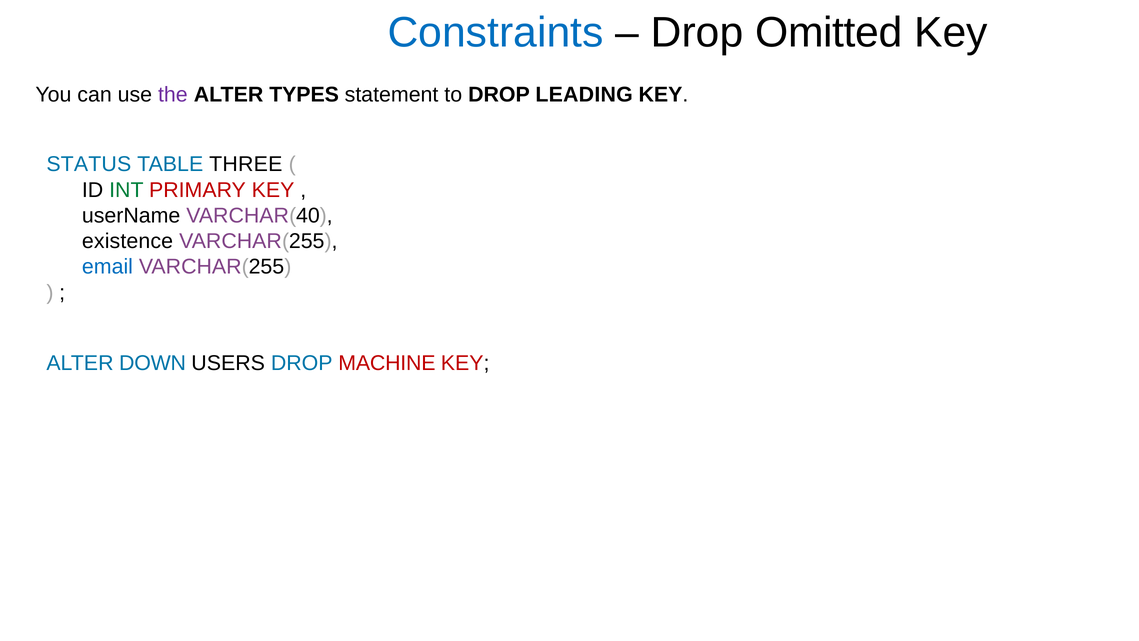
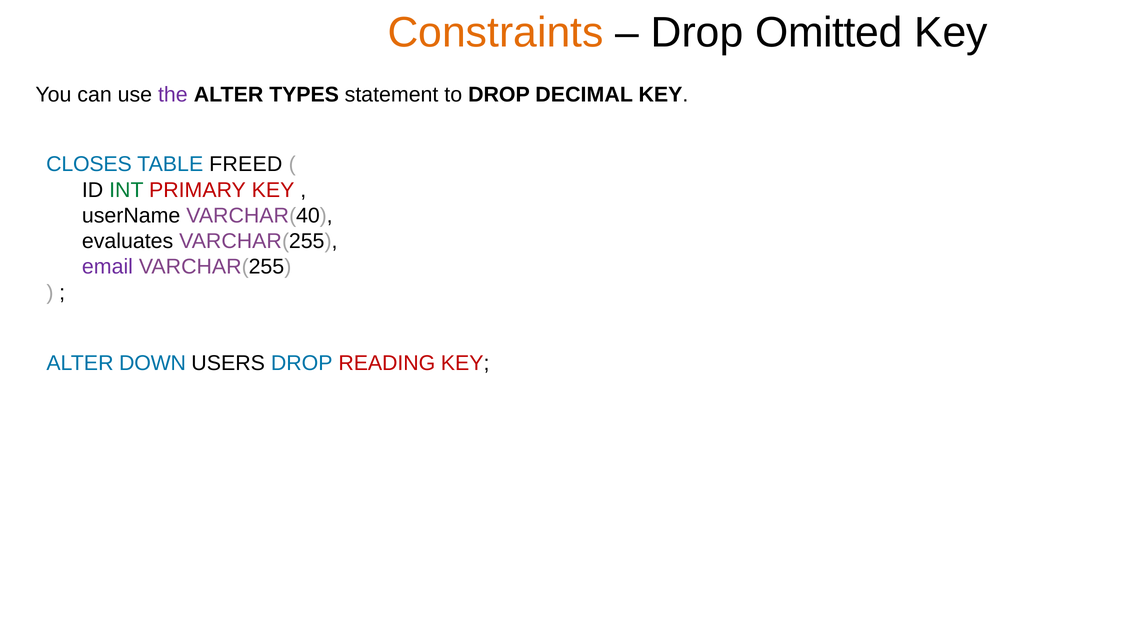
Constraints colour: blue -> orange (496, 33)
LEADING: LEADING -> DECIMAL (584, 95)
STATUS: STATUS -> CLOSES (89, 164)
THREE: THREE -> FREED (246, 164)
existence: existence -> evaluates (128, 241)
email colour: blue -> purple (107, 267)
MACHINE: MACHINE -> READING (387, 363)
